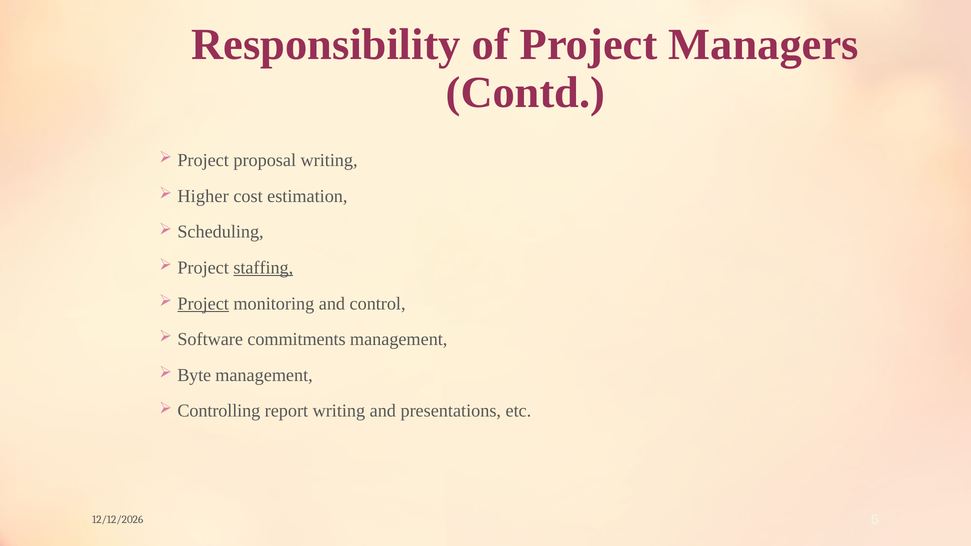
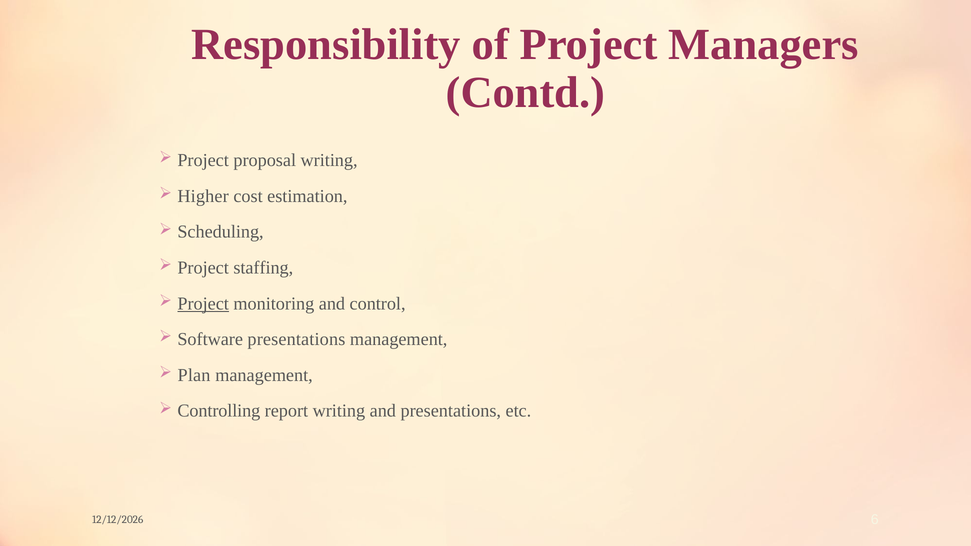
staffing underline: present -> none (263, 268)
Software commitments: commitments -> presentations (296, 339)
Byte: Byte -> Plan (194, 375)
